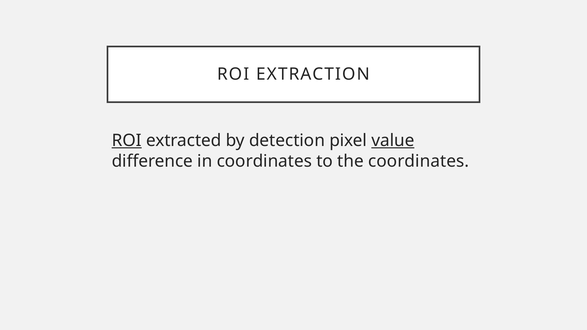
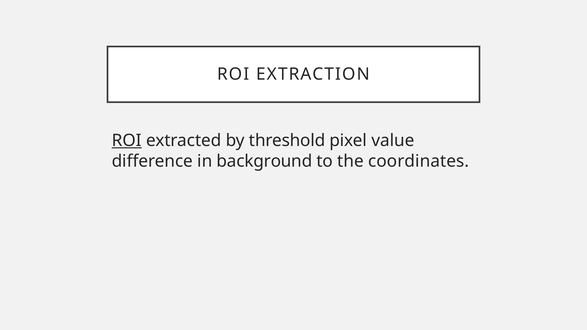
detection: detection -> threshold (287, 141)
value underline: present -> none (393, 141)
in coordinates: coordinates -> background (264, 161)
